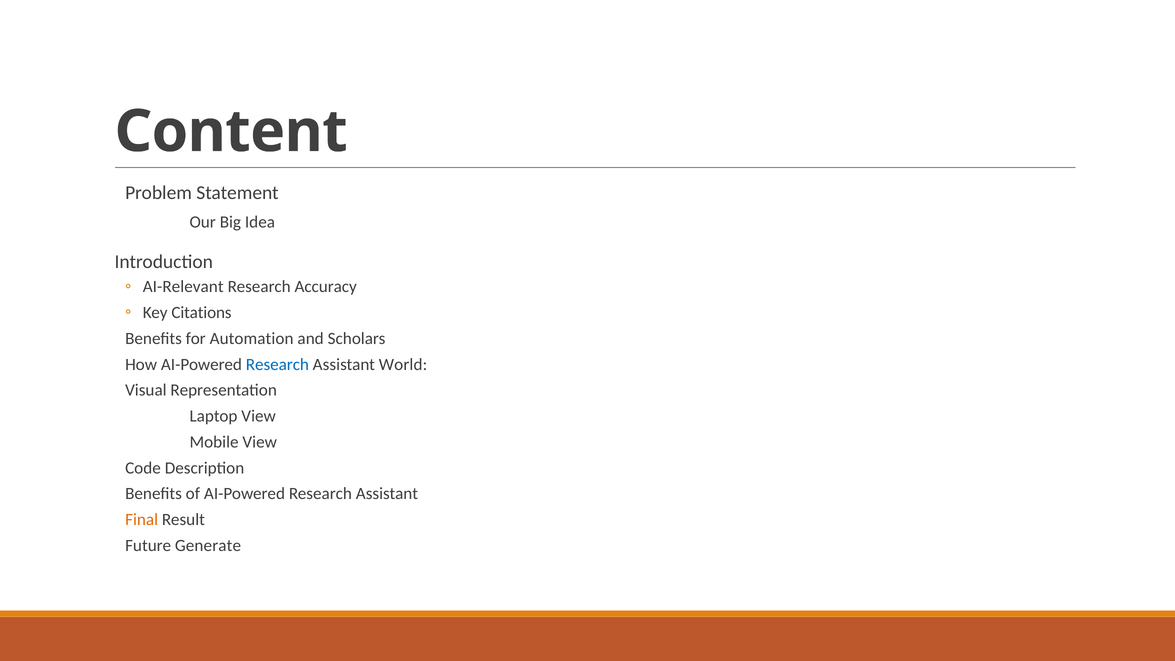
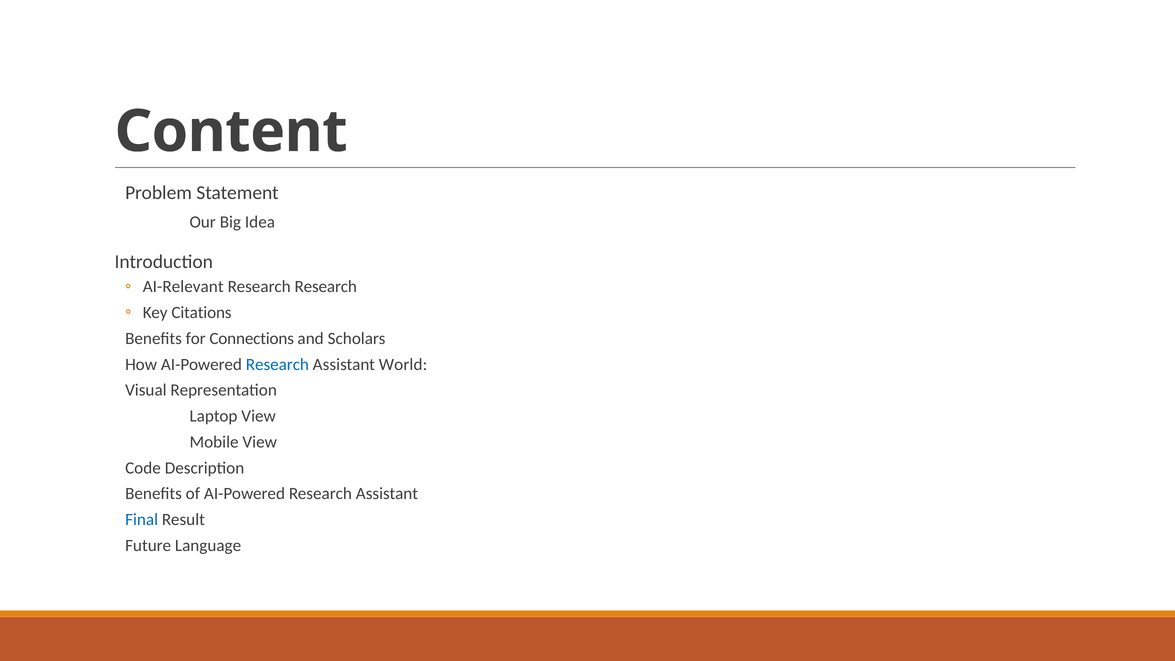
Research Accuracy: Accuracy -> Research (326, 287)
Automation: Automation -> Connections (252, 338)
Final colour: orange -> blue (142, 520)
Generate: Generate -> Language (208, 546)
